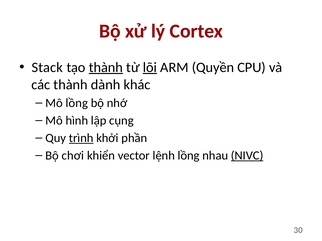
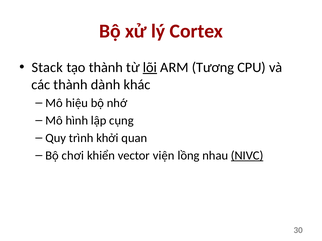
thành underline: present -> none (106, 68)
Quyền: Quyền -> Tương (213, 68)
Mô lồng: lồng -> hiệu (77, 103)
trình underline: present -> none (81, 138)
phần: phần -> quan (134, 138)
lệnh: lệnh -> viện (164, 156)
